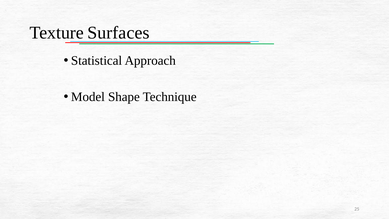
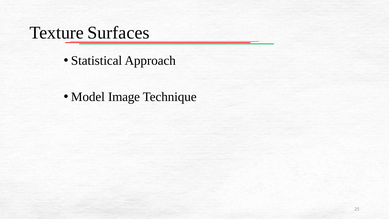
Shape: Shape -> Image (124, 97)
